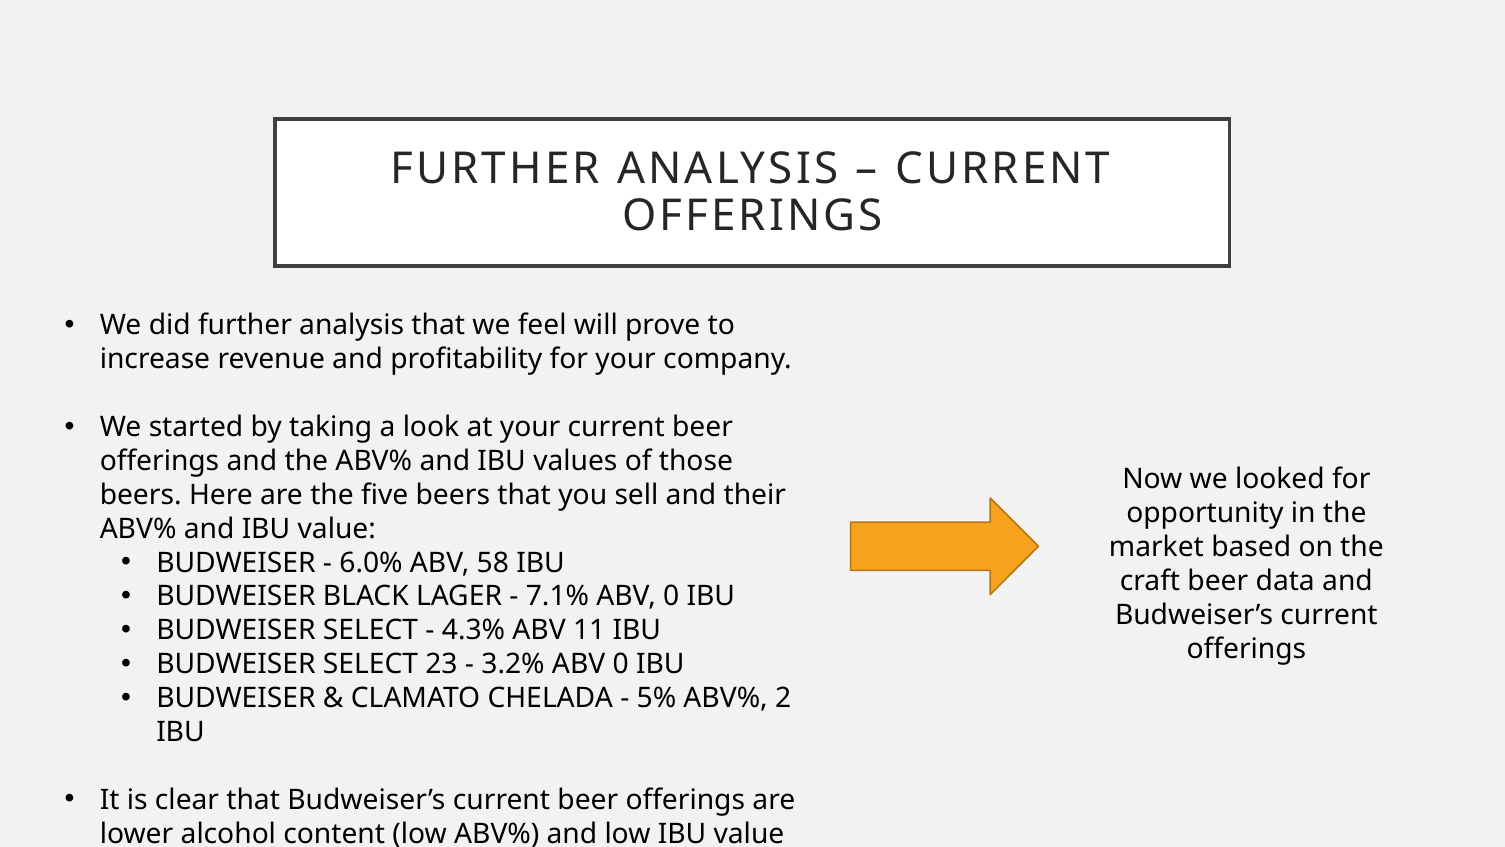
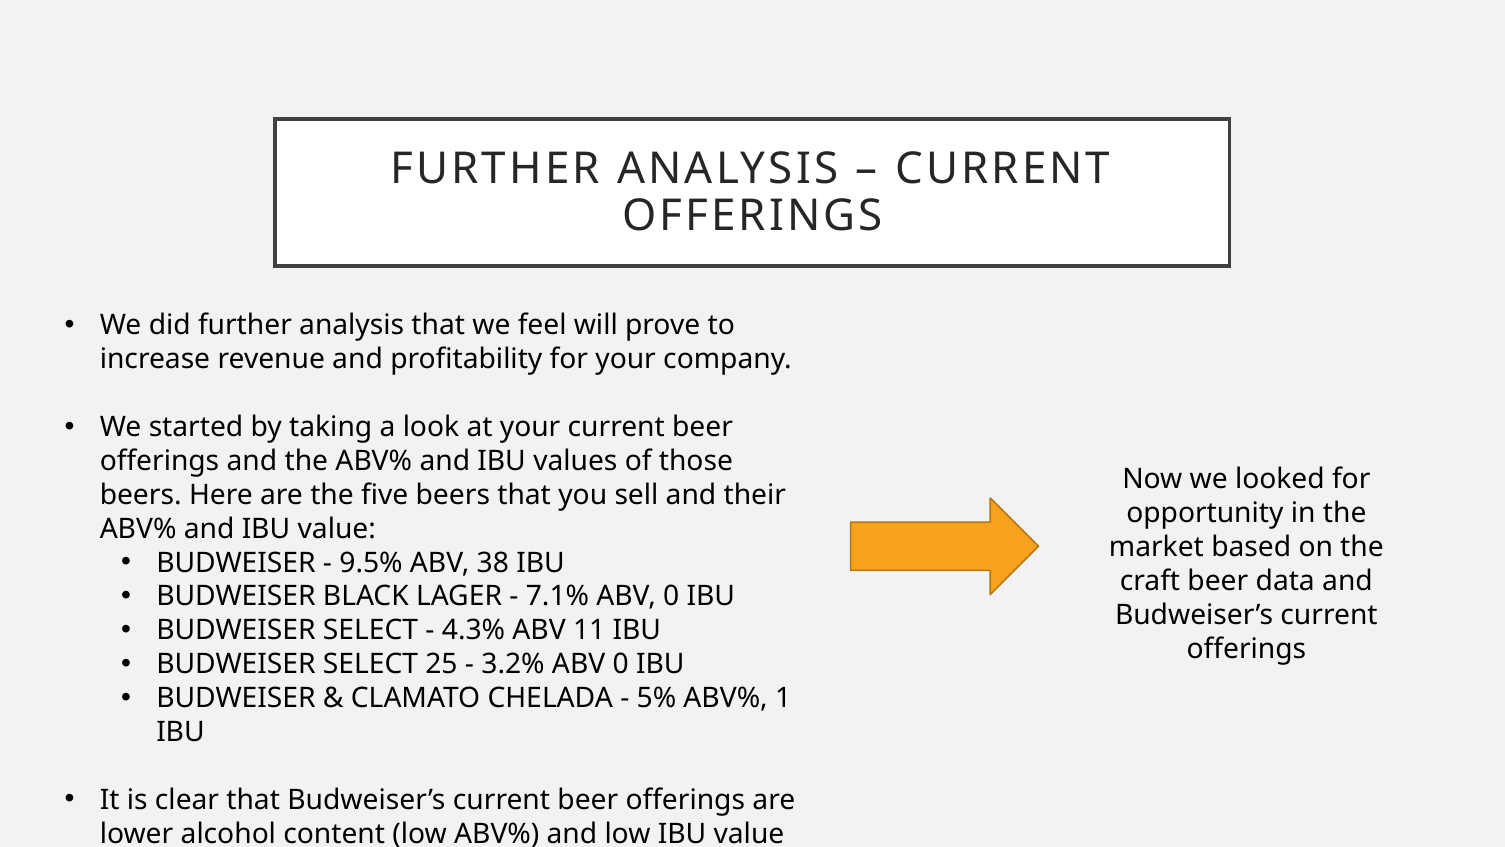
6.0%: 6.0% -> 9.5% (371, 562)
58: 58 -> 38 (493, 562)
23: 23 -> 25 (441, 664)
2: 2 -> 1 (783, 698)
